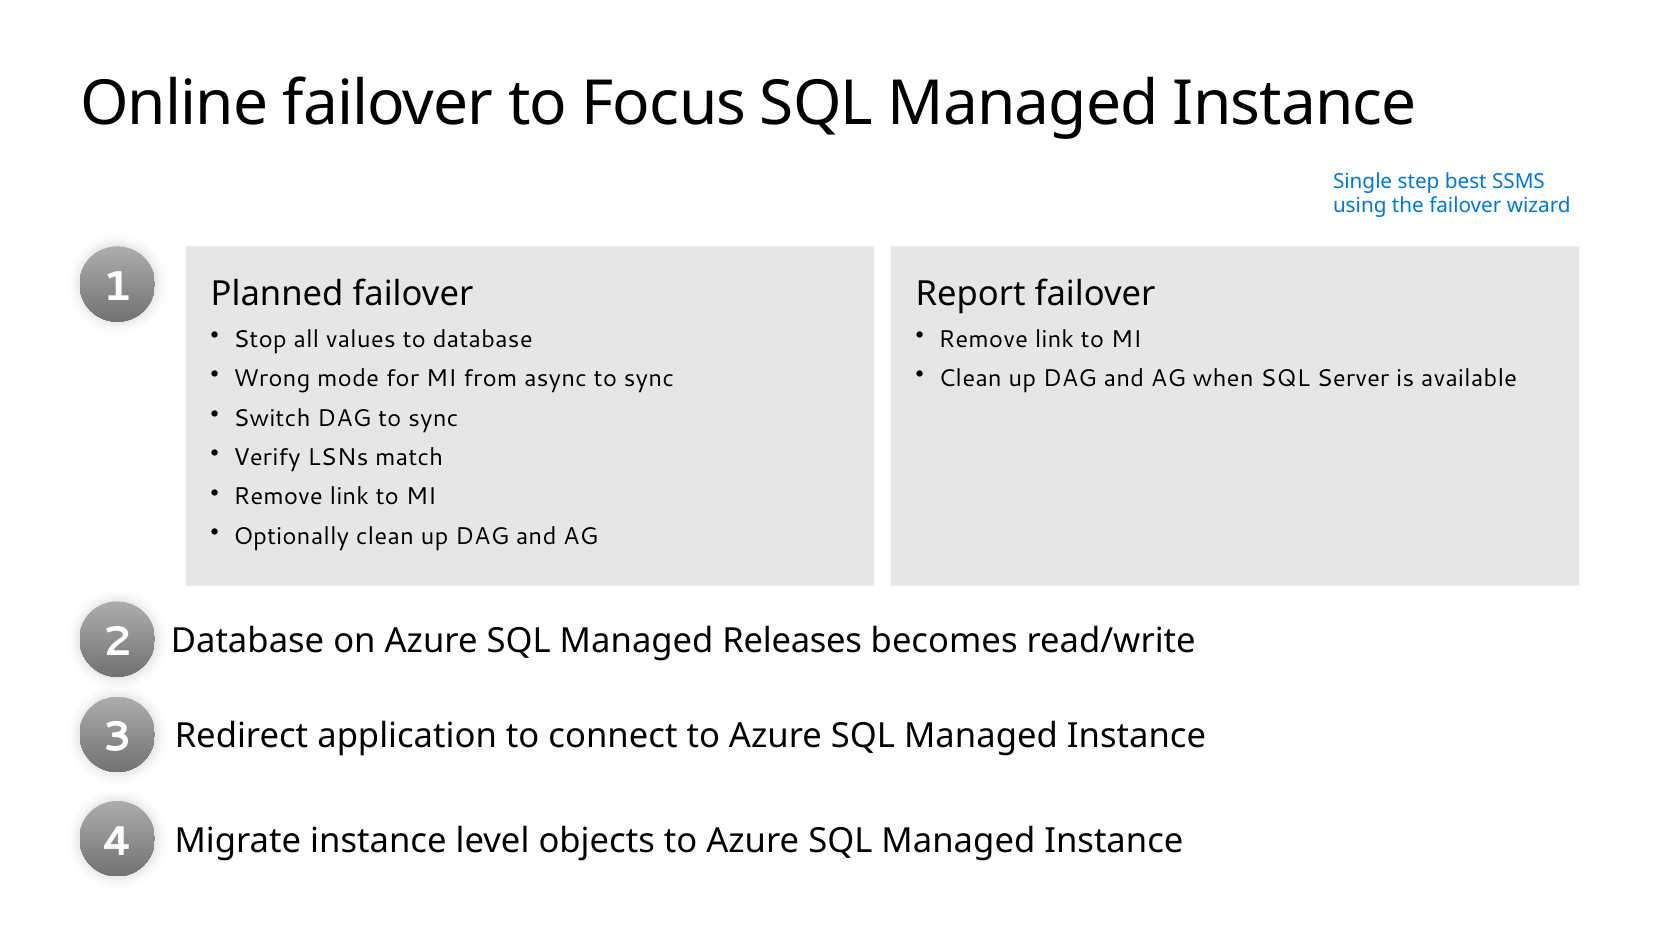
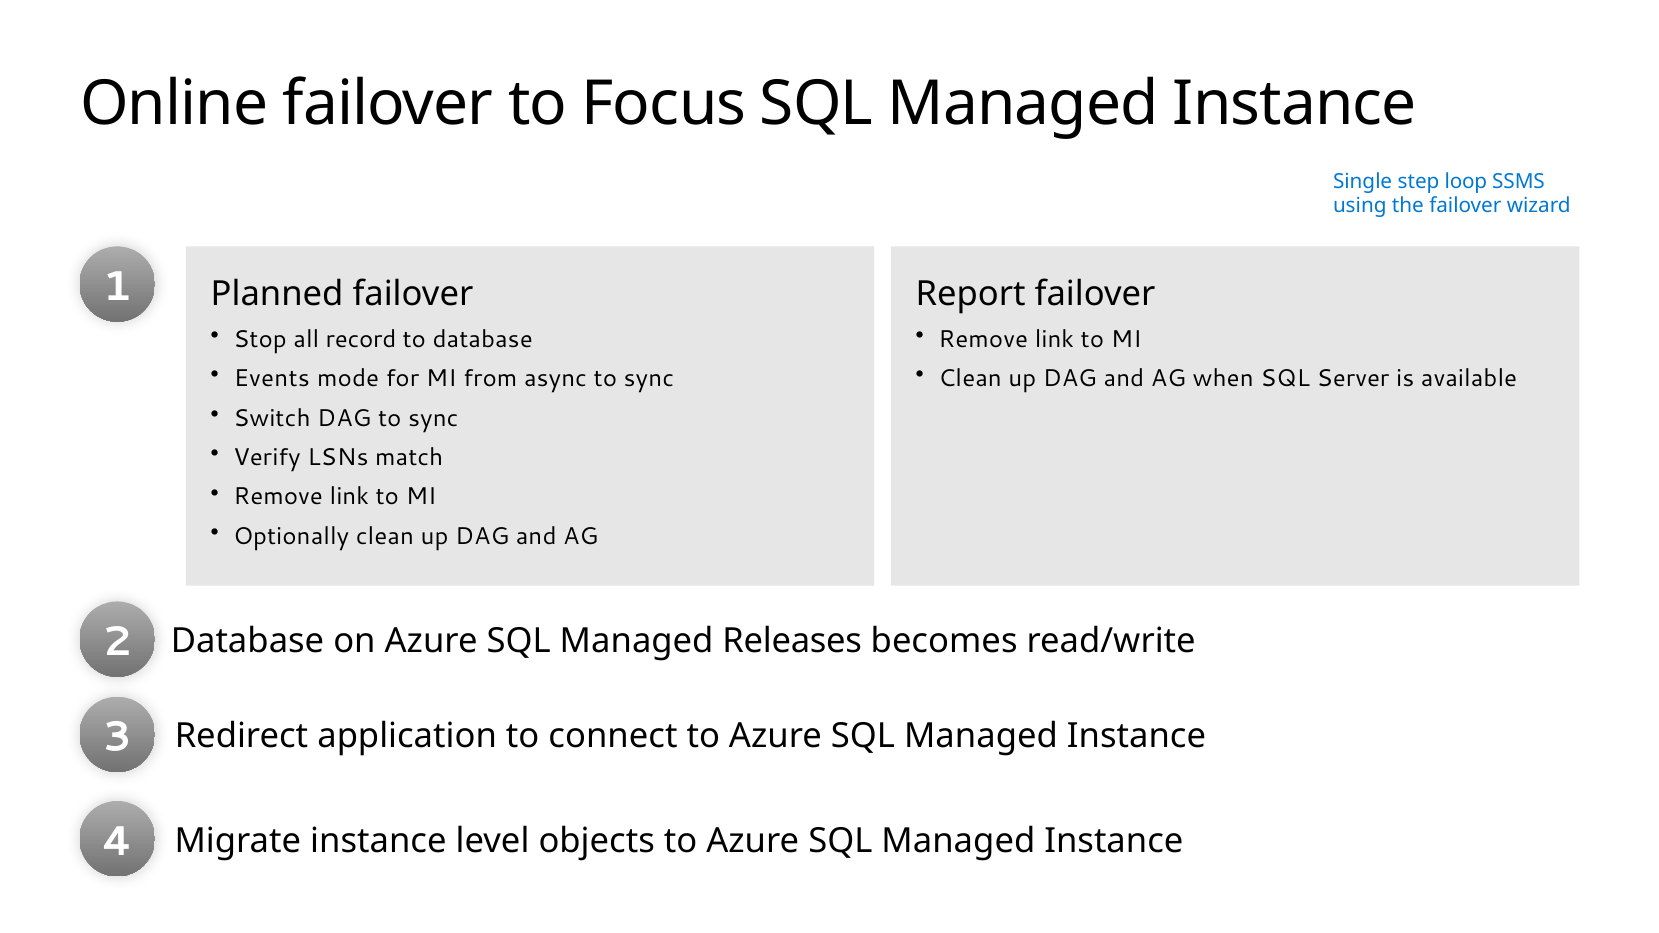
best: best -> loop (1466, 181)
values: values -> record (361, 339)
Wrong: Wrong -> Events (272, 379)
